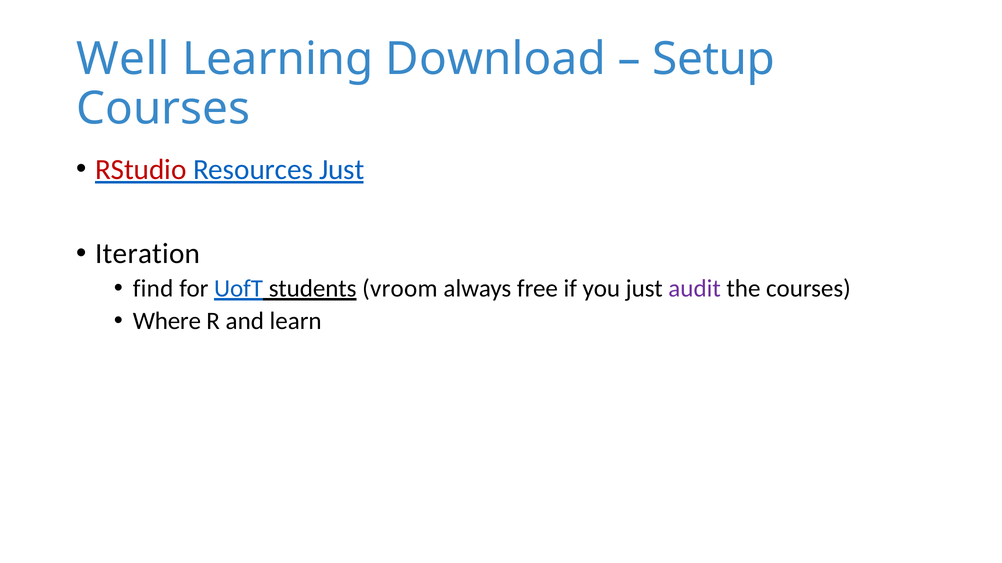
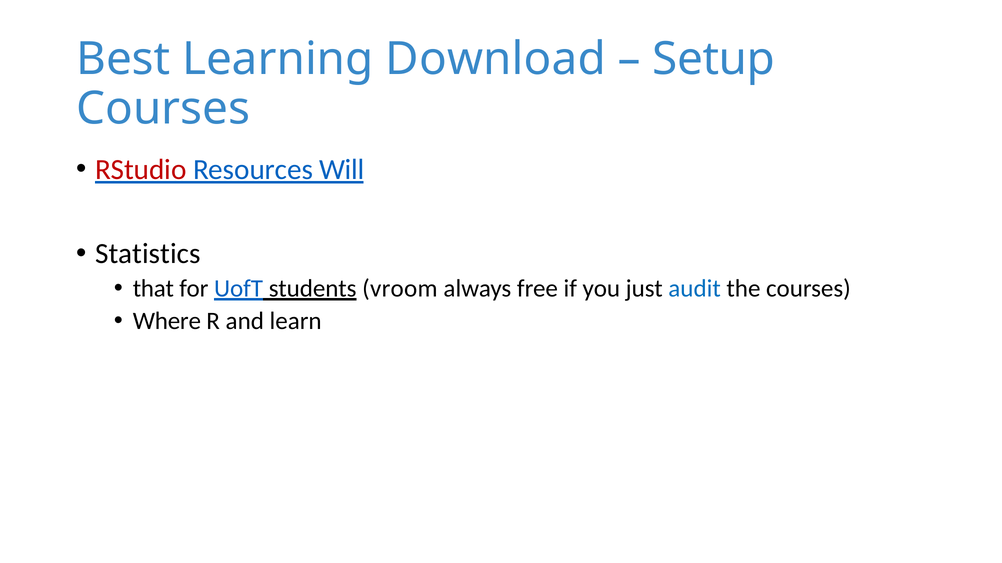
Well: Well -> Best (123, 59)
Resources Just: Just -> Will (342, 170)
Iteration: Iteration -> Statistics (148, 254)
find: find -> that (153, 289)
audit colour: purple -> blue (695, 289)
